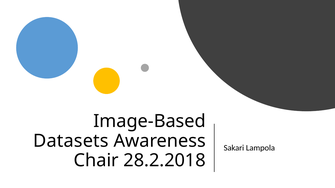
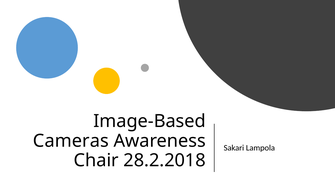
Datasets: Datasets -> Cameras (71, 141)
